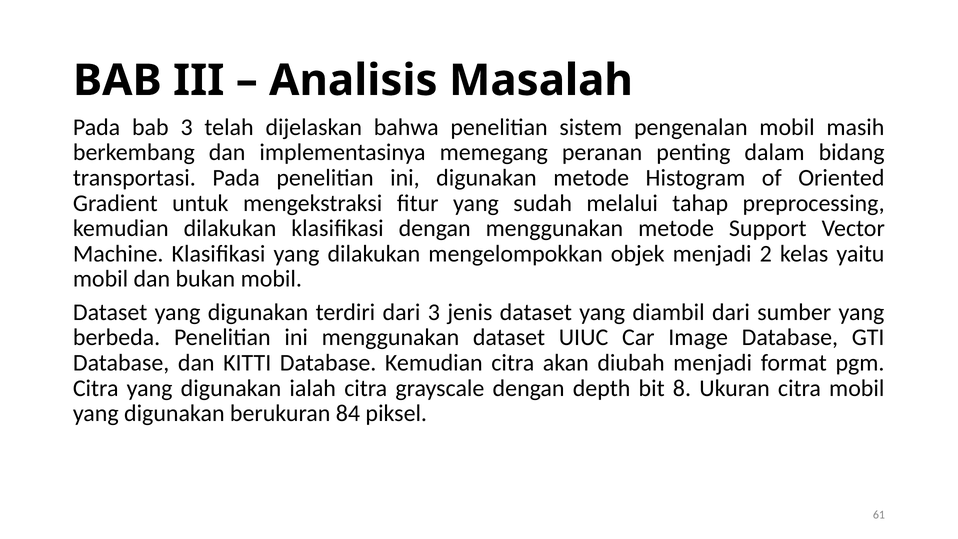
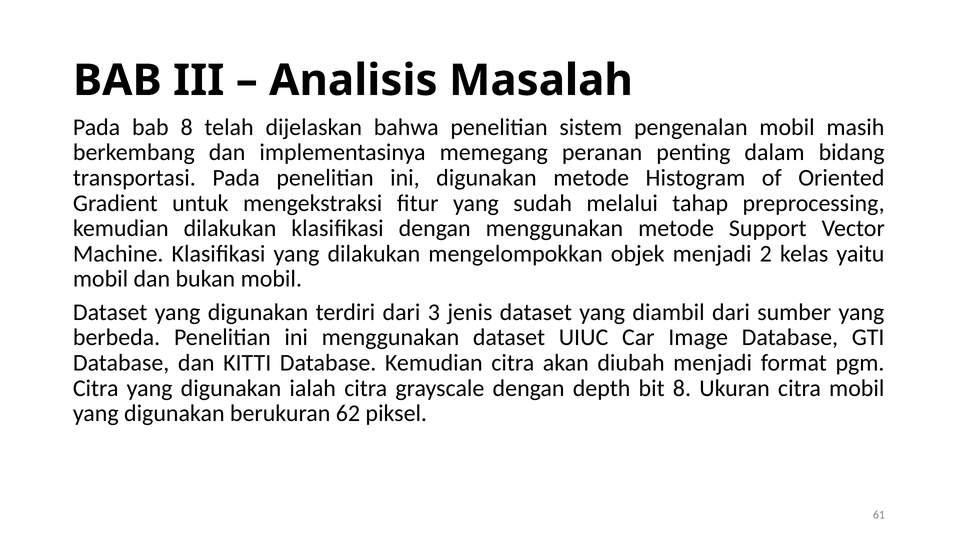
bab 3: 3 -> 8 (187, 127)
84: 84 -> 62 (348, 413)
